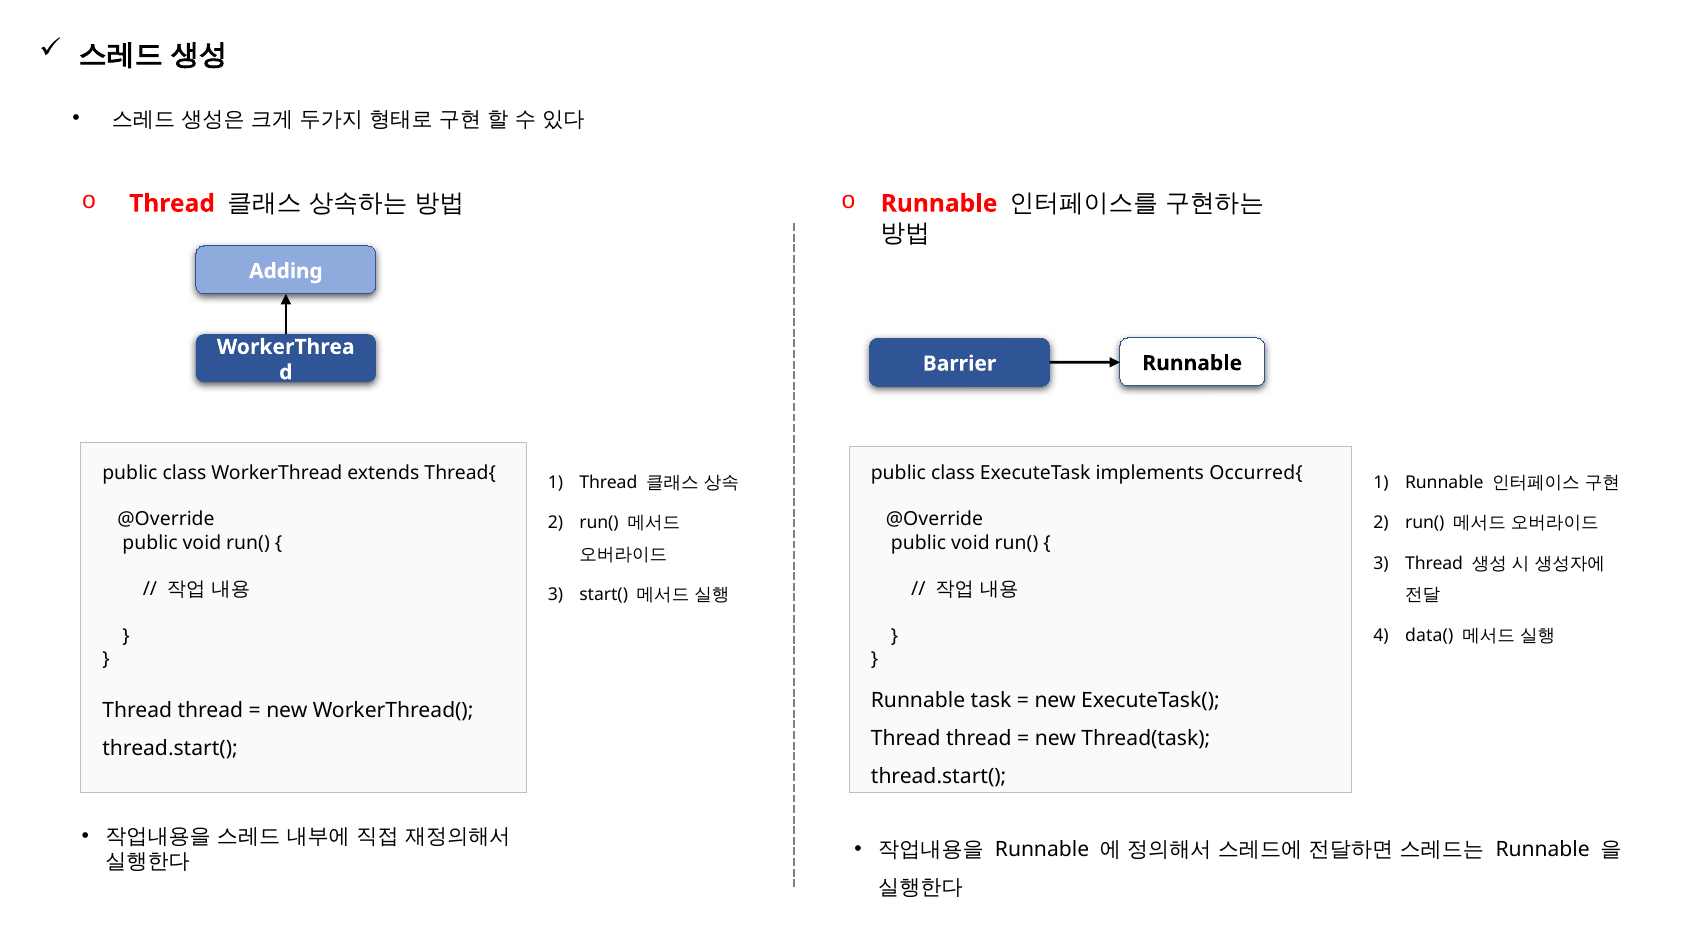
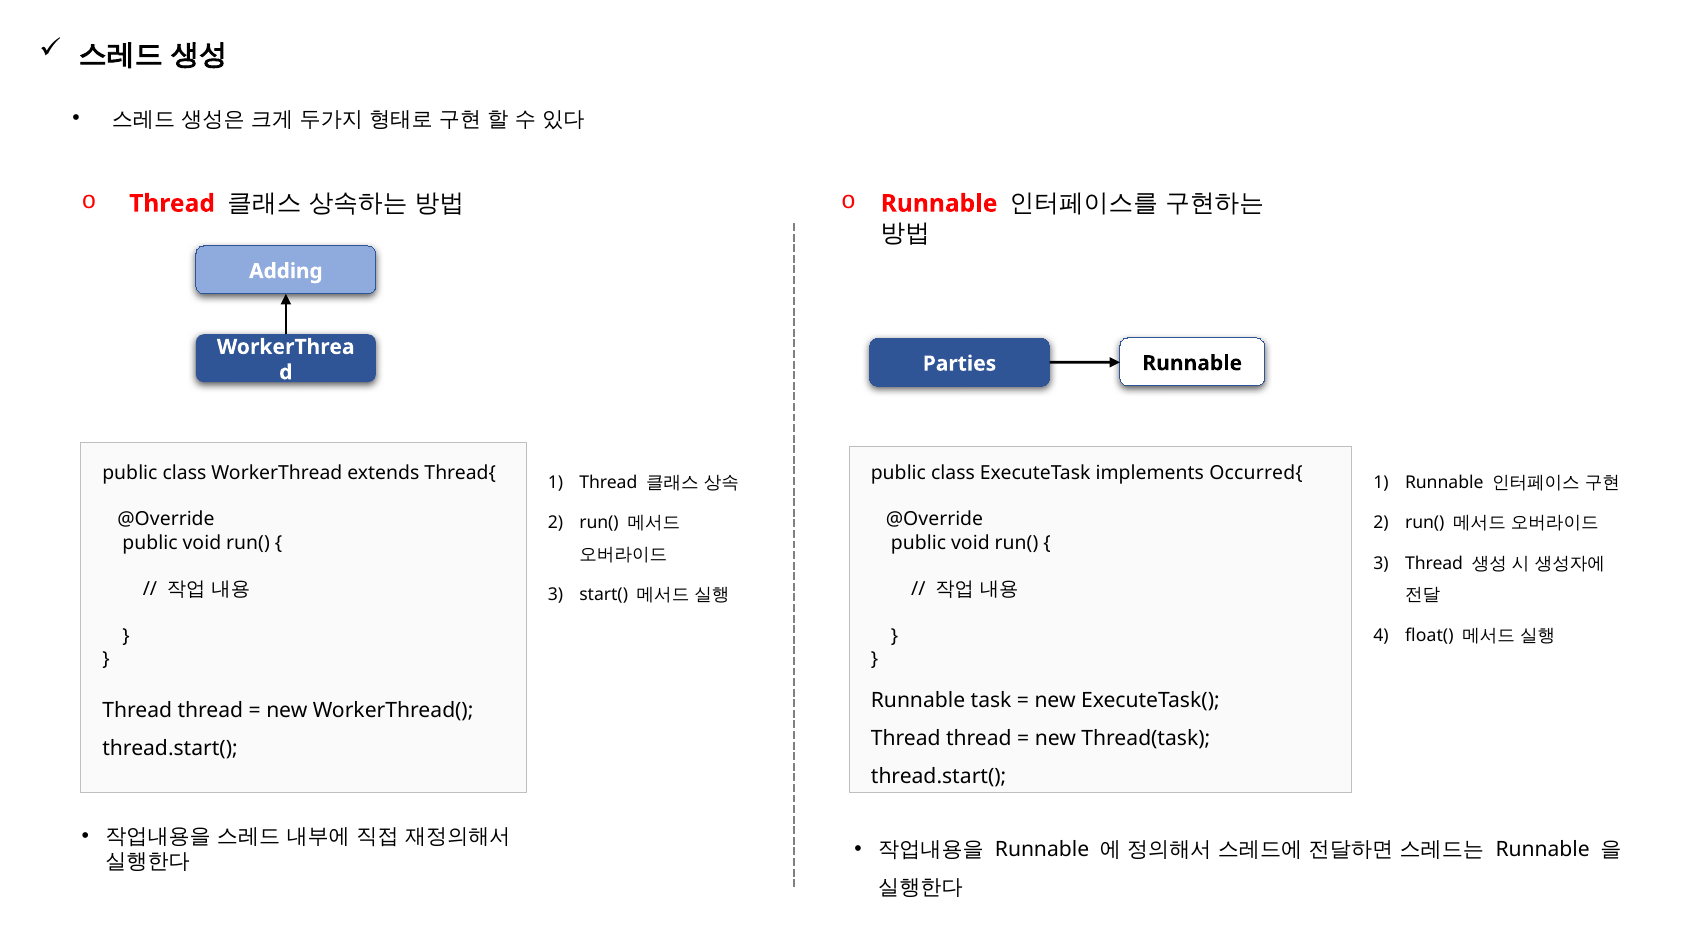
Barrier: Barrier -> Parties (959, 363)
data(: data( -> float( (1429, 635)
